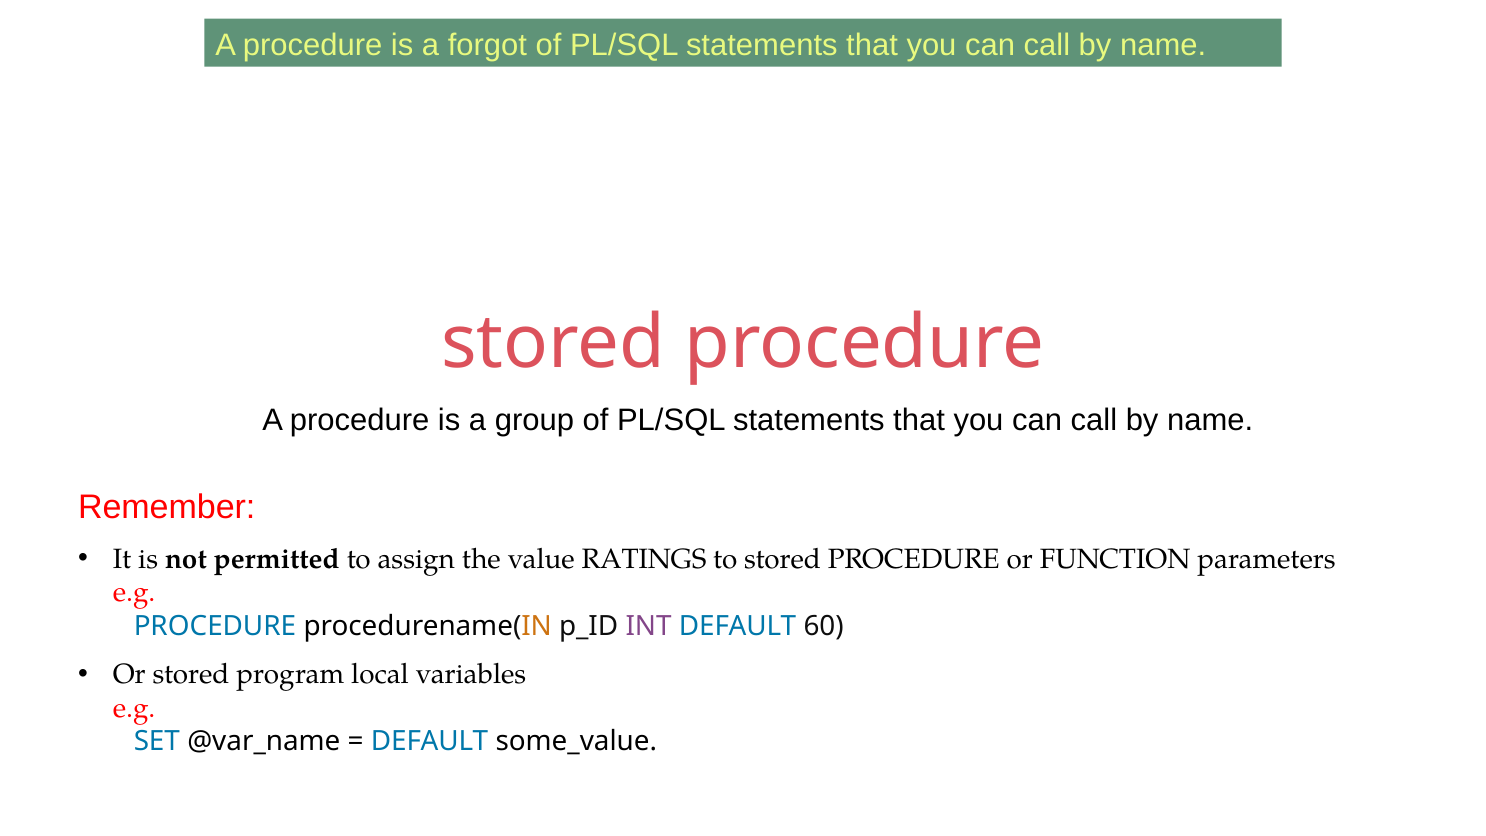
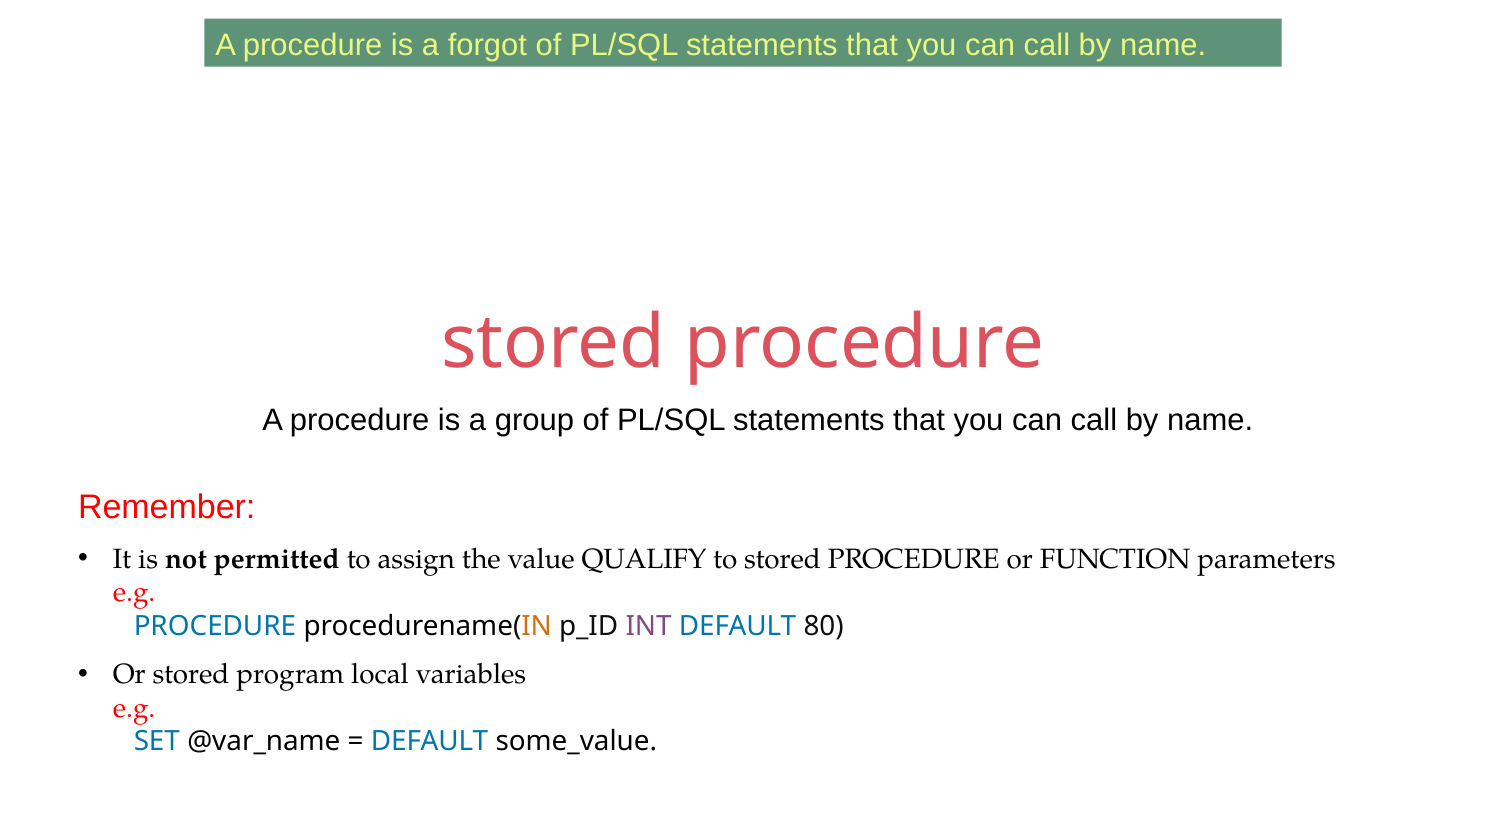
RATINGS: RATINGS -> QUALIFY (644, 559)
60: 60 -> 80 (824, 626)
